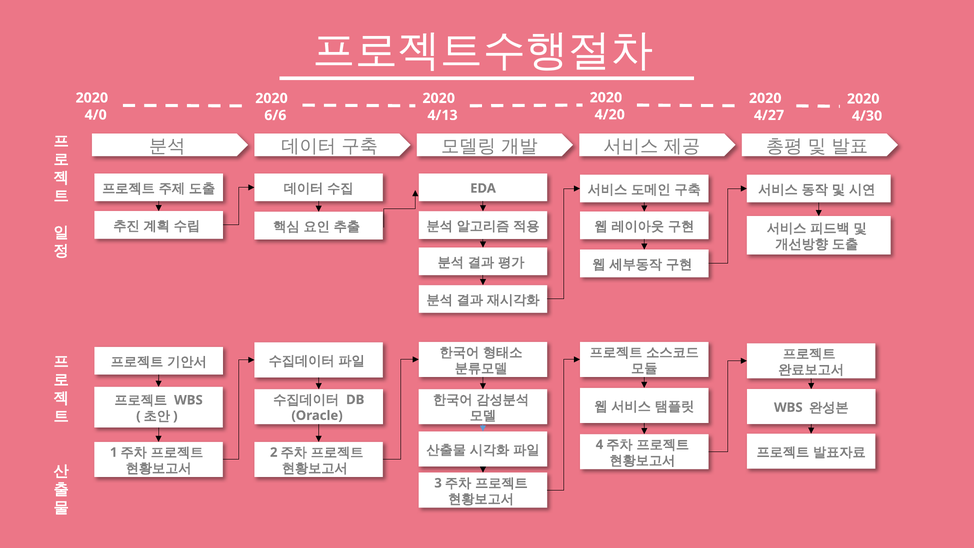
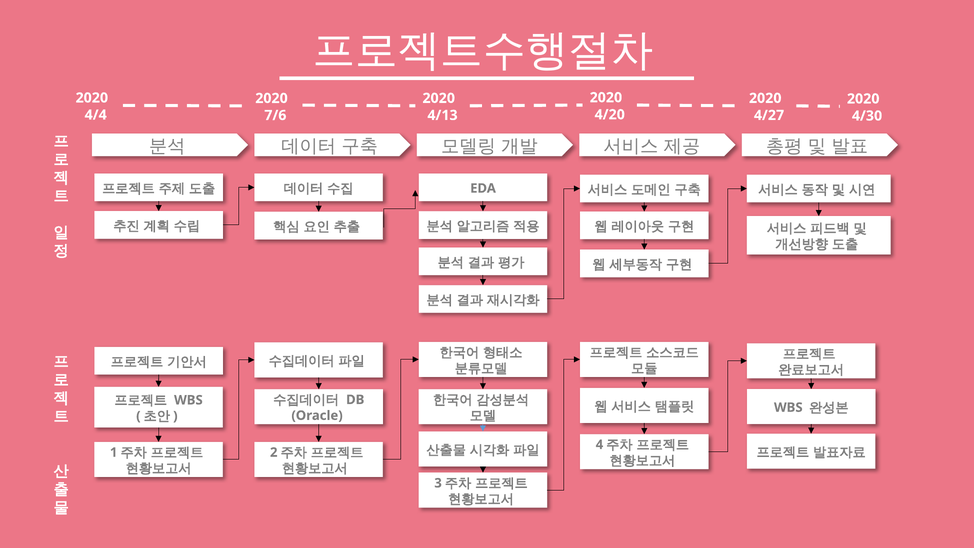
4/0: 4/0 -> 4/4 (96, 115)
6/6: 6/6 -> 7/6 (275, 115)
